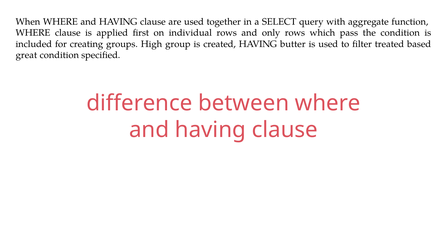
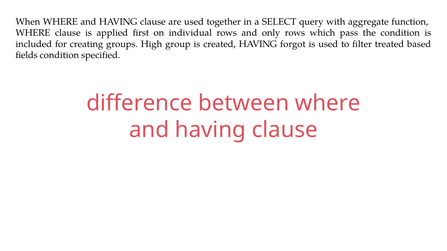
butter: butter -> forgot (293, 44)
great: great -> fields (27, 55)
